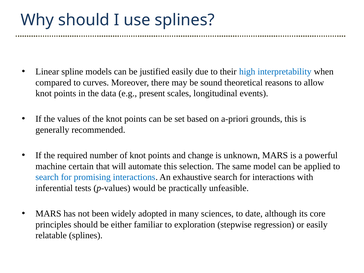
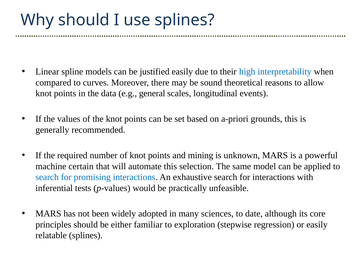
present: present -> general (152, 93)
change: change -> mining (201, 155)
